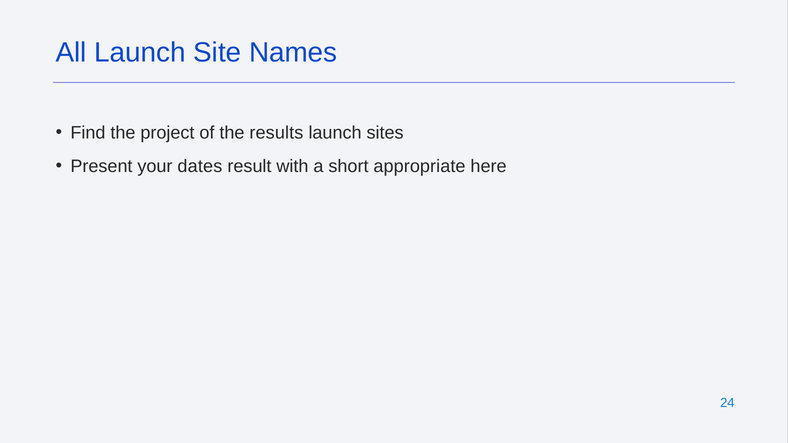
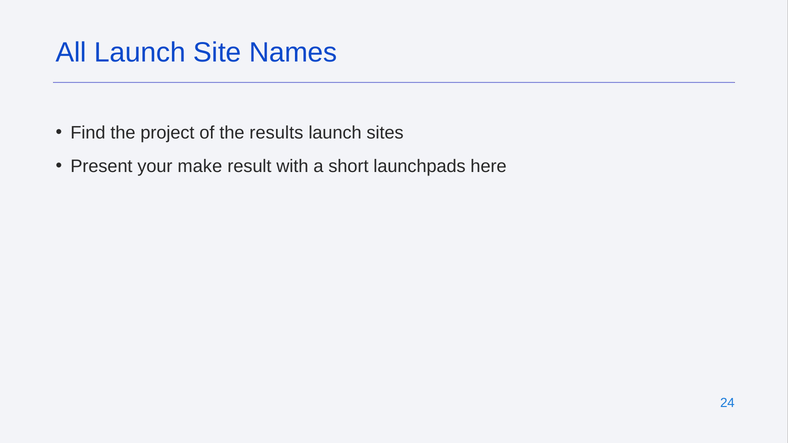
dates: dates -> make (200, 166)
appropriate: appropriate -> launchpads (420, 166)
